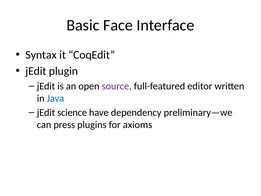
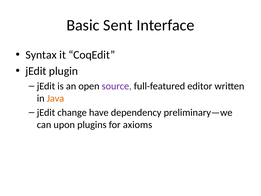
Face: Face -> Sent (118, 25)
Java colour: blue -> orange (55, 98)
science: science -> change (72, 112)
press: press -> upon (64, 125)
